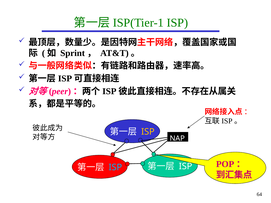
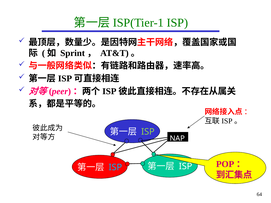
ISP colour: yellow -> light green (148, 132)
